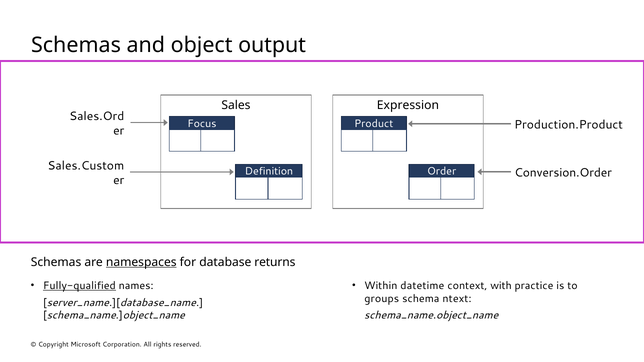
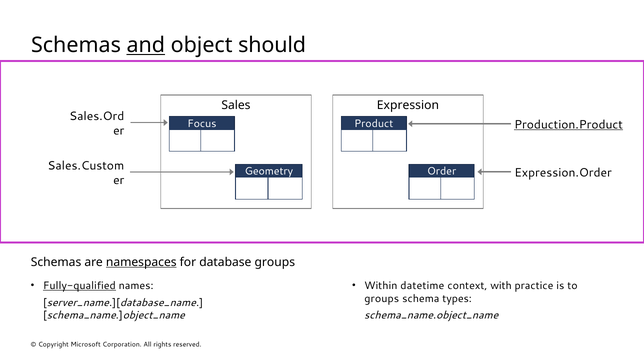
and underline: none -> present (146, 45)
output: output -> should (272, 45)
Production.Product underline: none -> present (569, 125)
Definition: Definition -> Geometry (269, 172)
Conversion.Order: Conversion.Order -> Expression.Order (563, 173)
database returns: returns -> groups (275, 262)
ntext: ntext -> types (457, 299)
